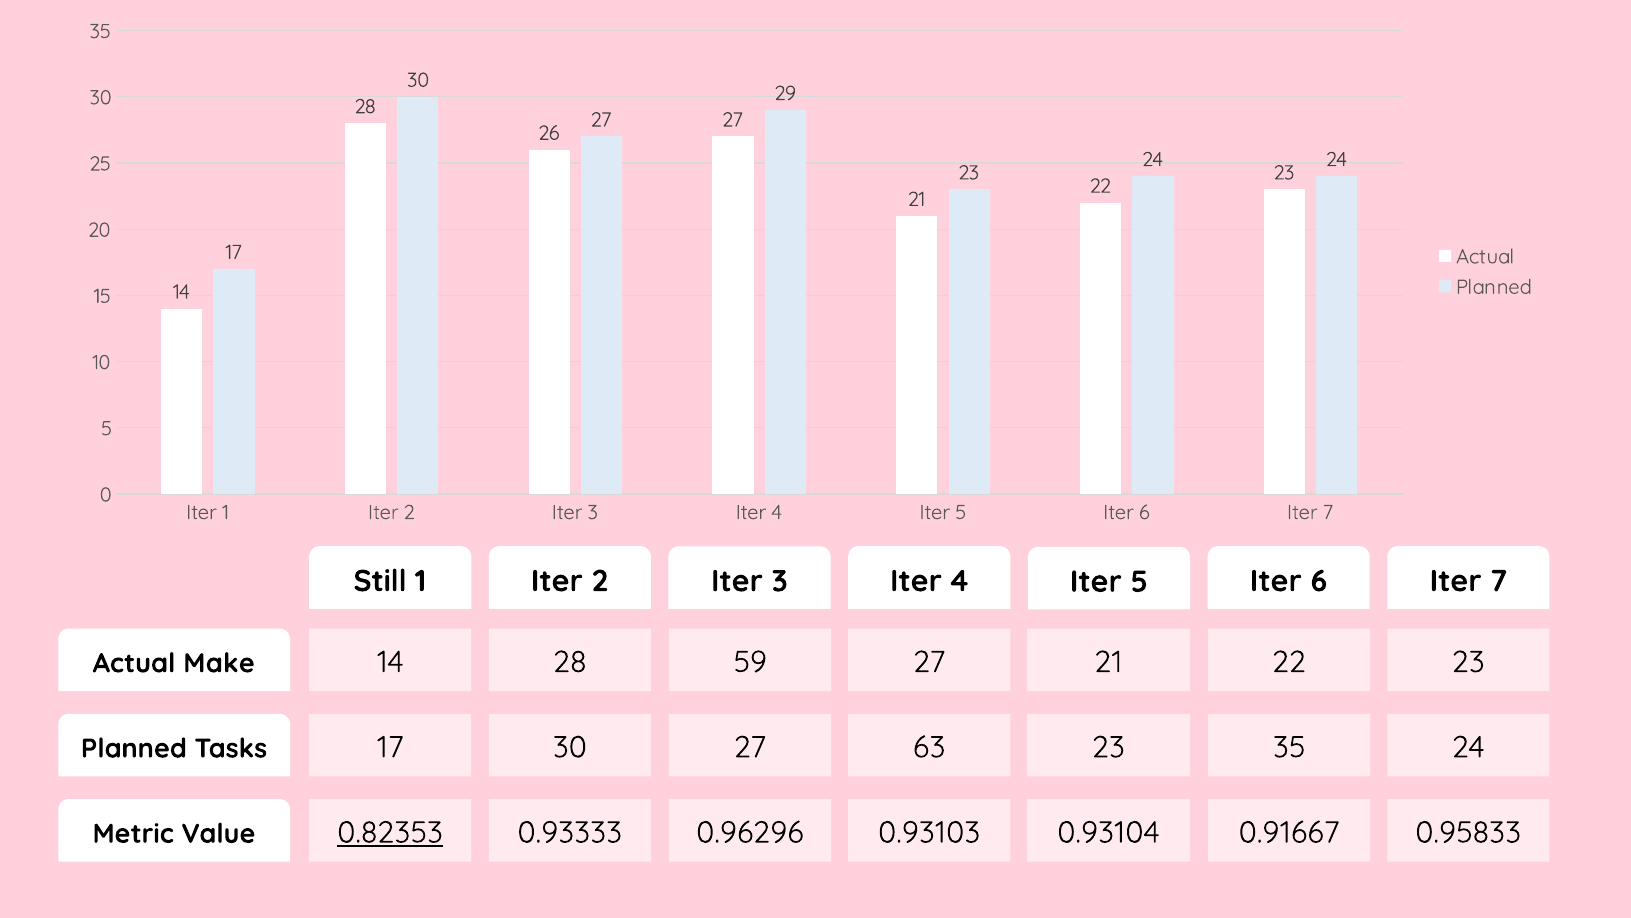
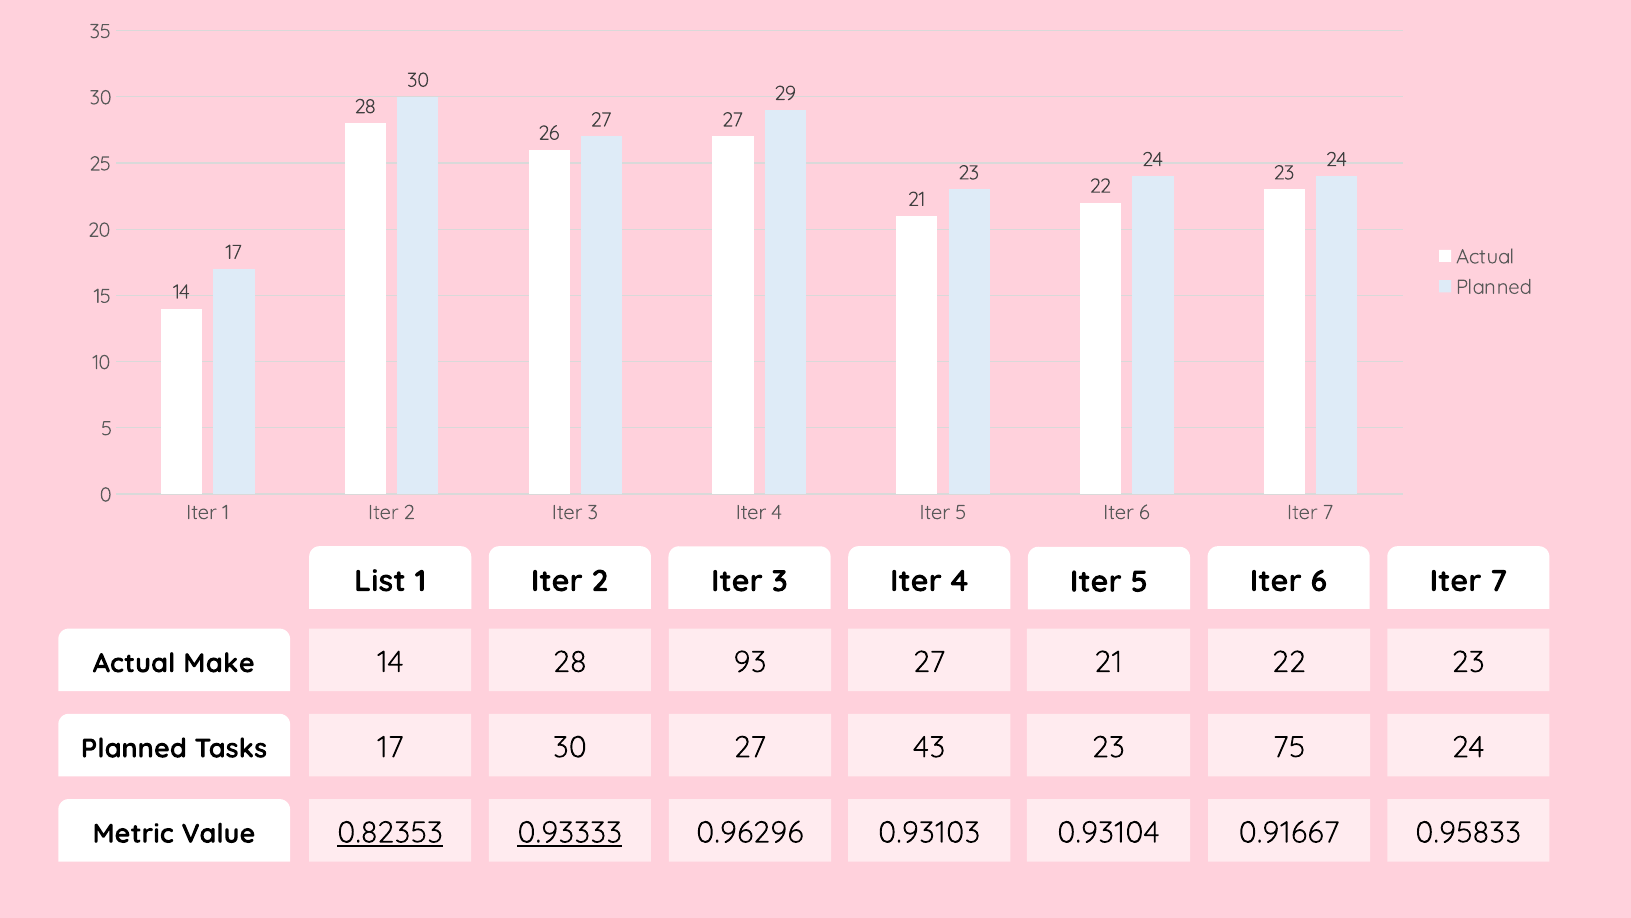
Still: Still -> List (380, 581)
59: 59 -> 93 (750, 662)
63: 63 -> 43 (929, 747)
23 35: 35 -> 75 (1289, 747)
0.93333 underline: none -> present (570, 832)
